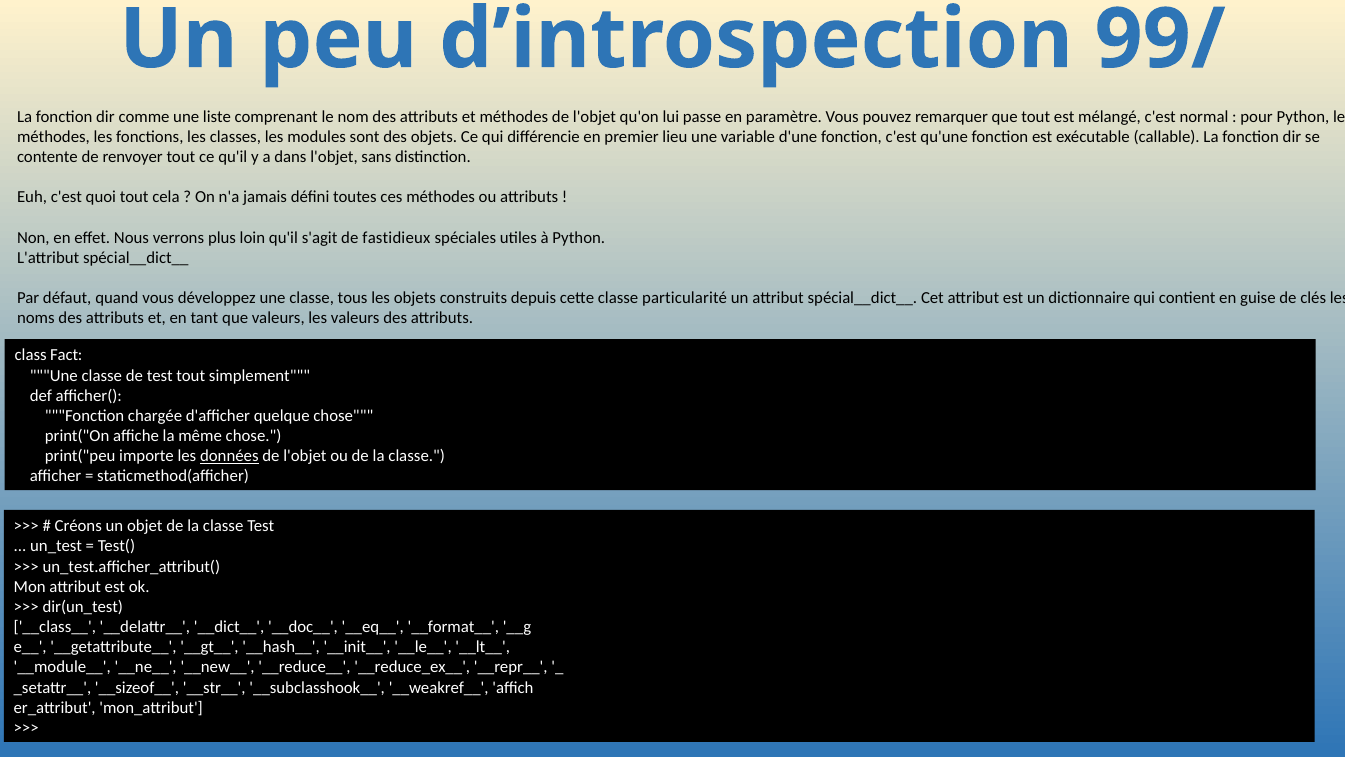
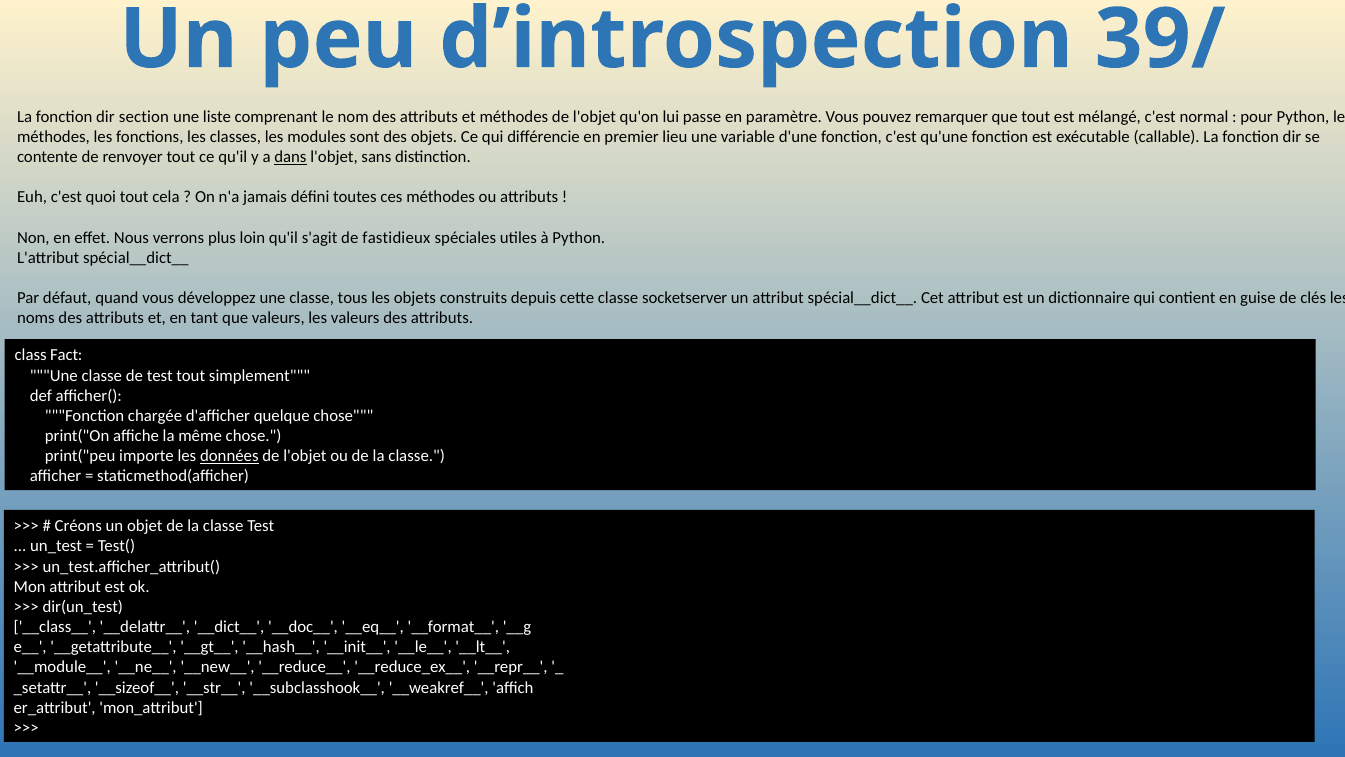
99/: 99/ -> 39/ (1160, 39)
comme: comme -> section (144, 116)
dans underline: none -> present (290, 157)
particularité: particularité -> socketserver (685, 298)
